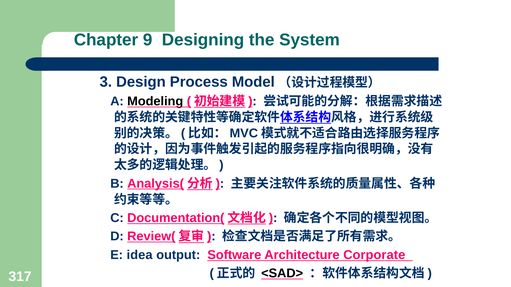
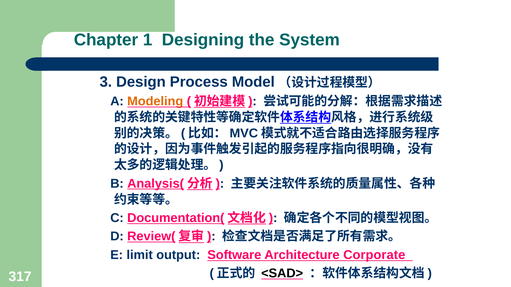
9: 9 -> 1 (148, 40)
Modeling colour: black -> orange (155, 101)
idea: idea -> limit (140, 255)
